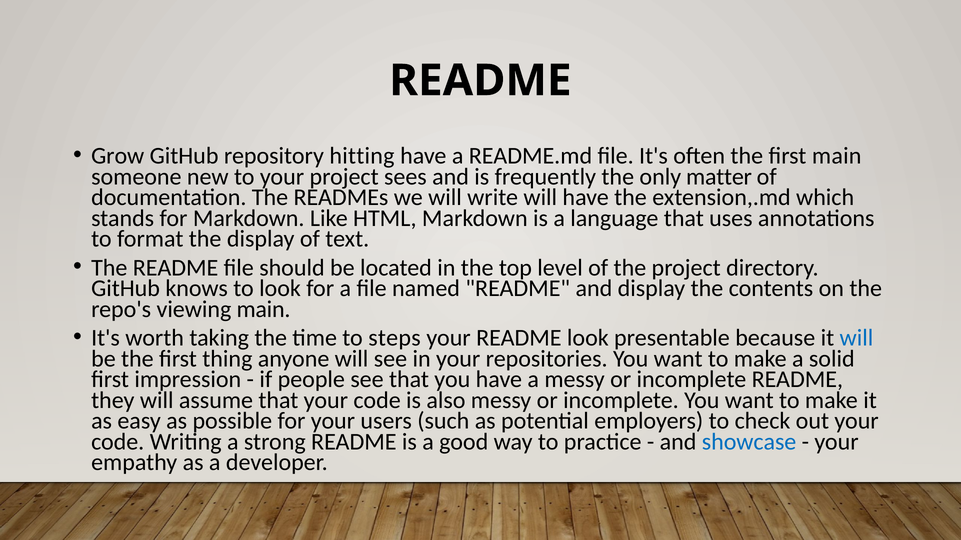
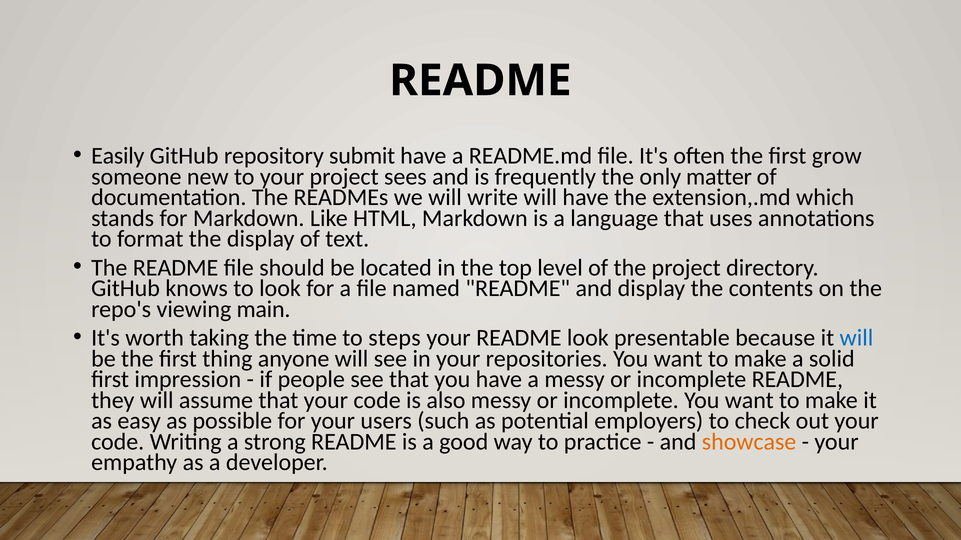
Grow: Grow -> Easily (118, 156)
hitting: hitting -> submit (362, 156)
first main: main -> grow (837, 156)
showcase colour: blue -> orange (749, 442)
